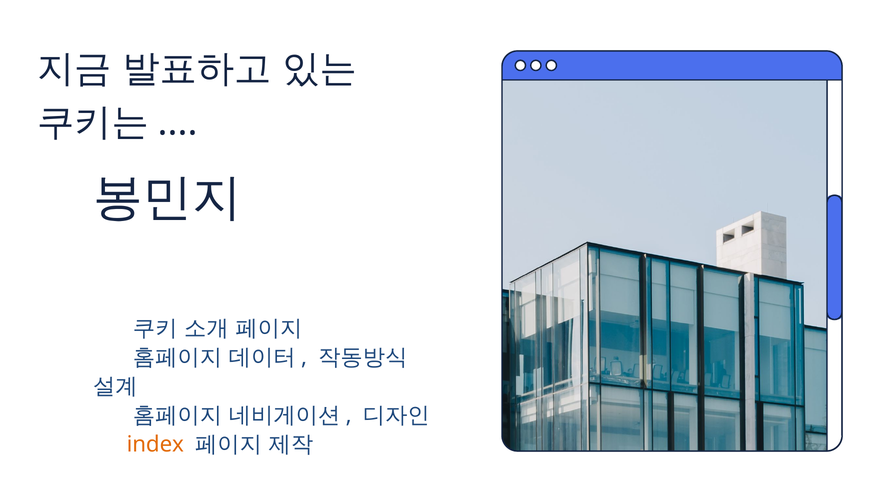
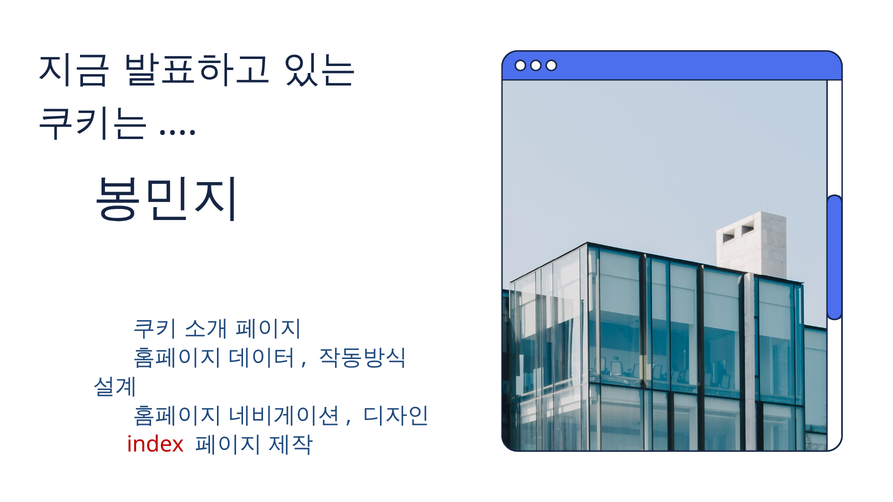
index colour: orange -> red (155, 445)
